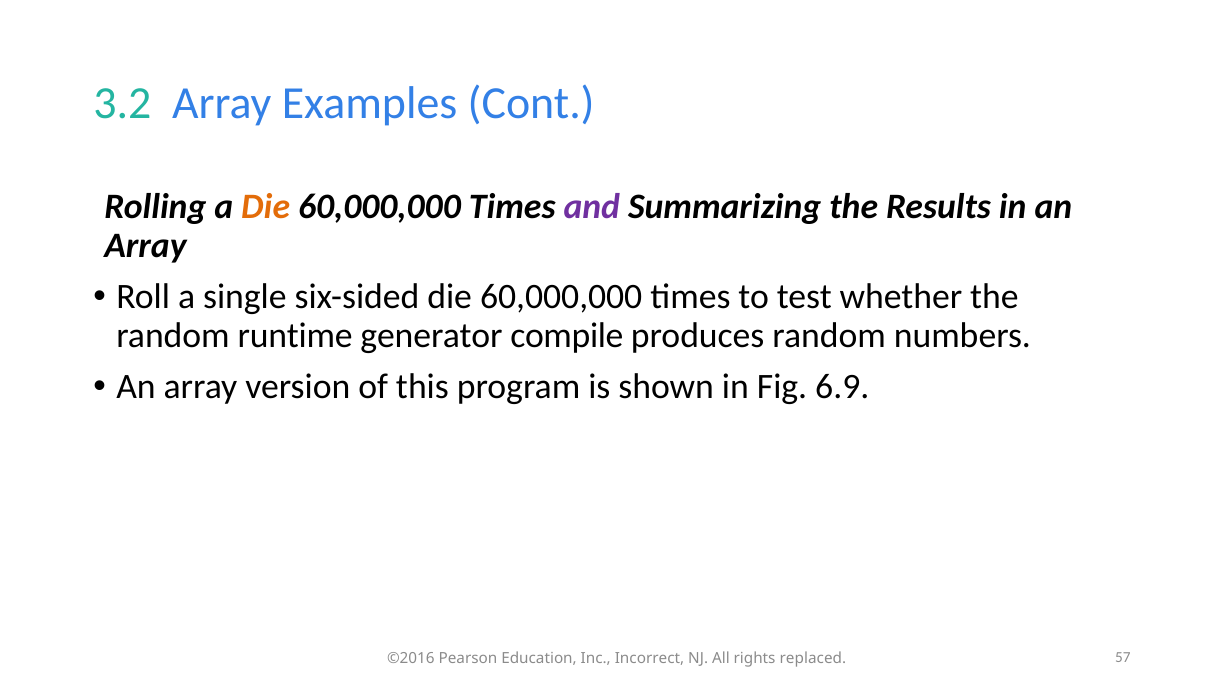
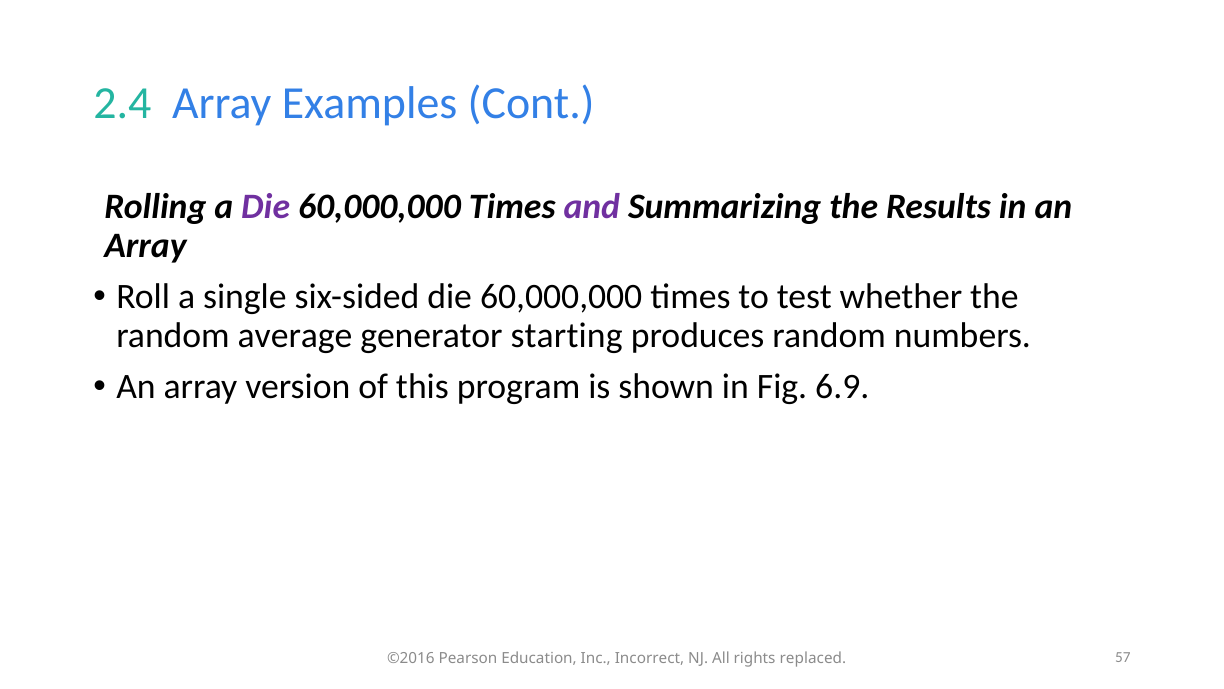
3.2: 3.2 -> 2.4 (122, 103)
Die colour: orange -> purple (266, 207)
runtime: runtime -> average (295, 335)
compile: compile -> starting (567, 335)
